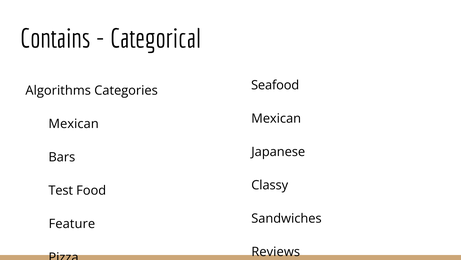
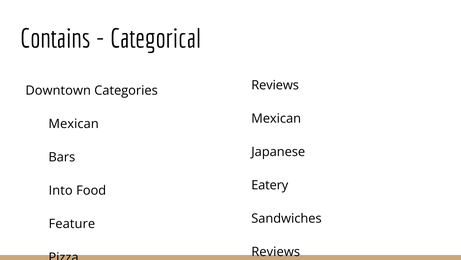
Seafood: Seafood -> Reviews (275, 85)
Algorithms: Algorithms -> Downtown (58, 90)
Classy: Classy -> Eatery (270, 185)
Test: Test -> Into (61, 190)
